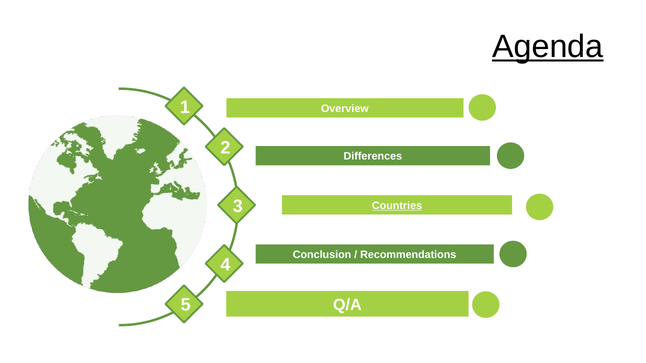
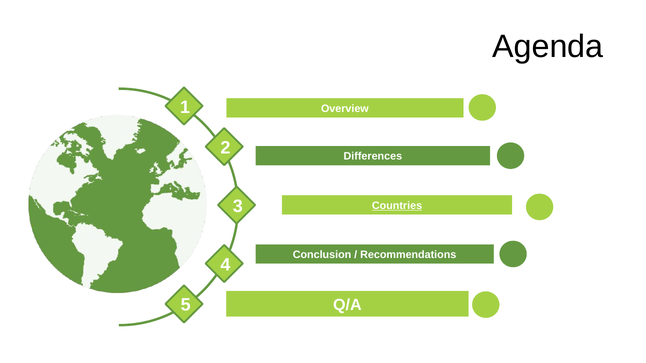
Agenda underline: present -> none (548, 47)
